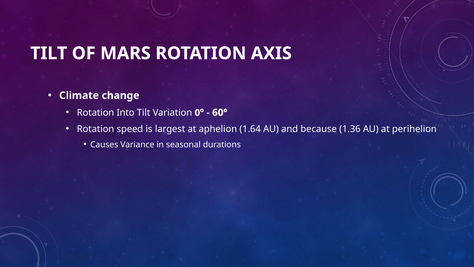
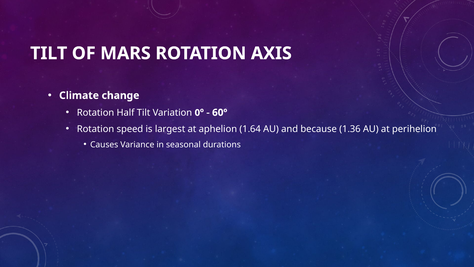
Into: Into -> Half (126, 113)
